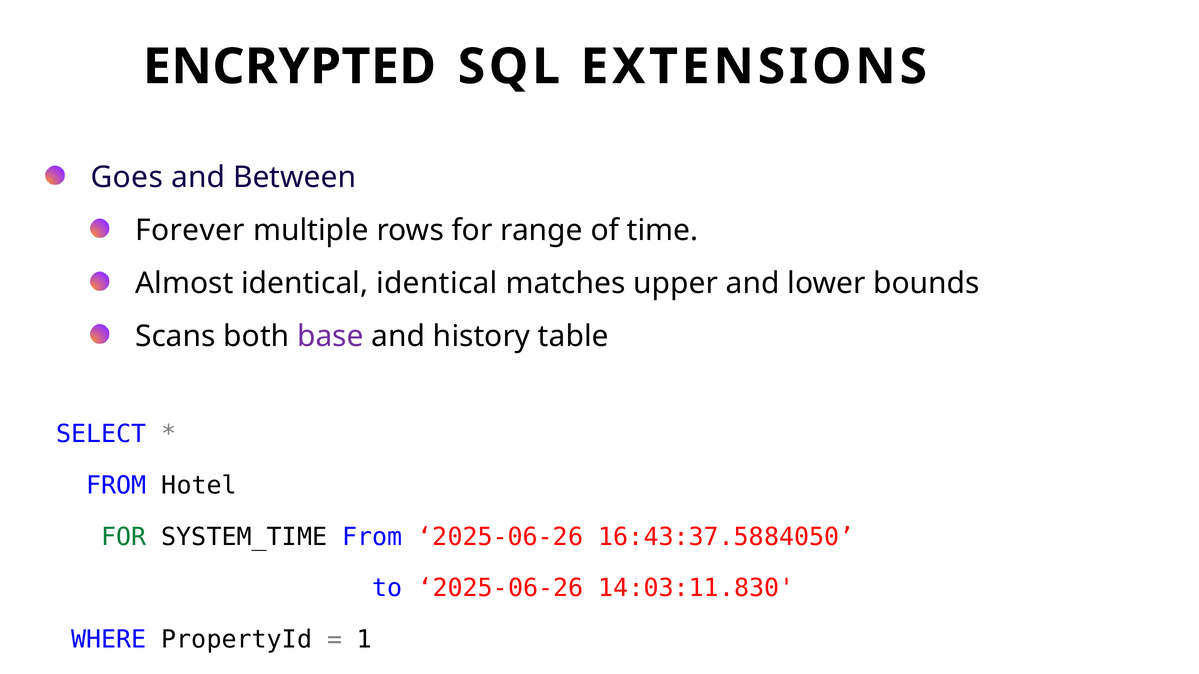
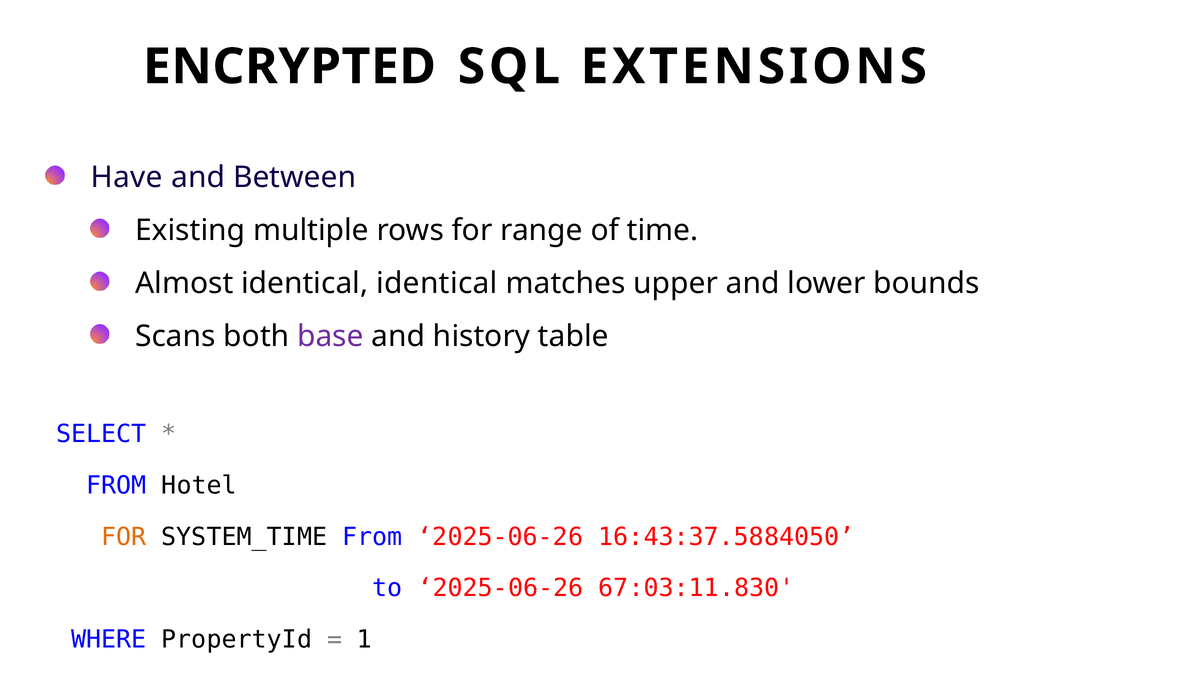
Goes: Goes -> Have (127, 178)
Forever: Forever -> Existing (190, 230)
FOR colour: green -> orange (124, 537)
14:03:11.830: 14:03:11.830 -> 67:03:11.830 (696, 589)
